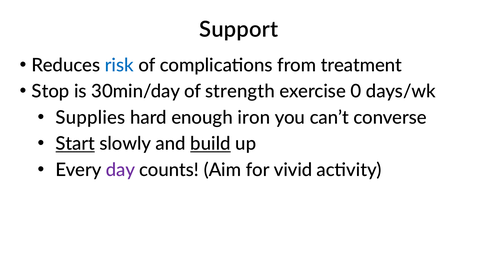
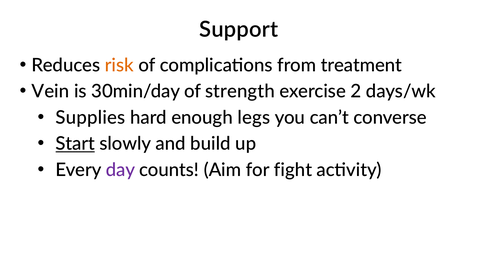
risk colour: blue -> orange (119, 65)
Stop: Stop -> Vein (50, 91)
0: 0 -> 2 (356, 91)
iron: iron -> legs (254, 117)
build underline: present -> none (210, 143)
vivid: vivid -> fight (293, 170)
